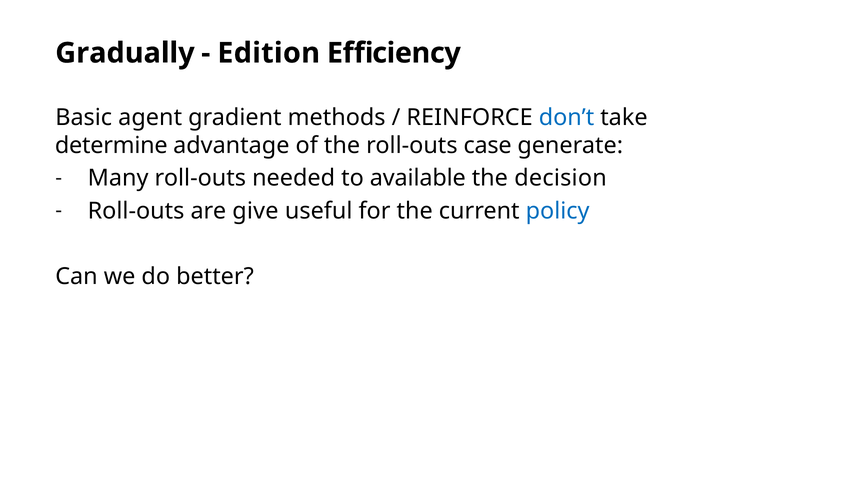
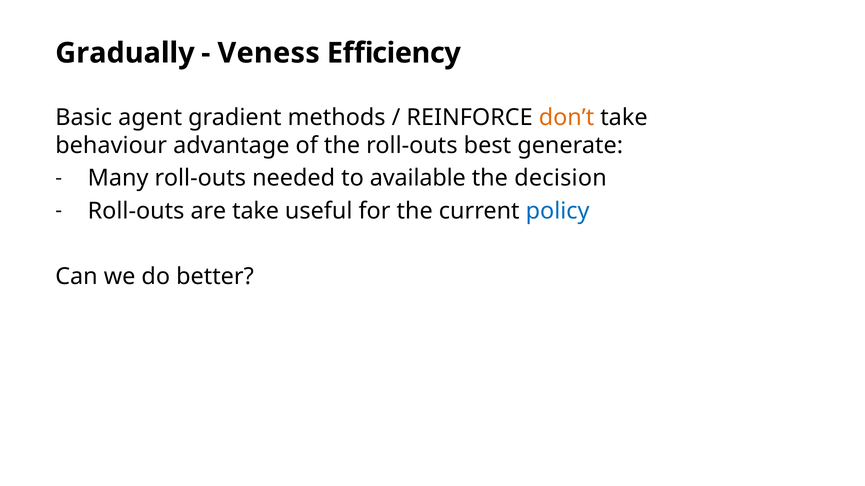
Edition: Edition -> Veness (269, 53)
don’t colour: blue -> orange (566, 117)
determine: determine -> behaviour (111, 146)
case: case -> best (487, 146)
are give: give -> take (256, 211)
